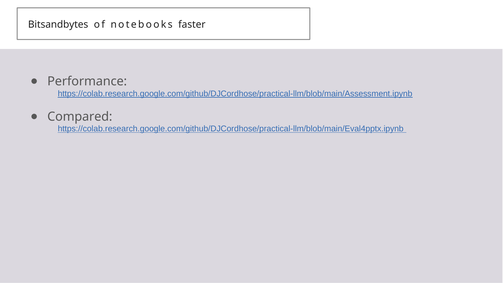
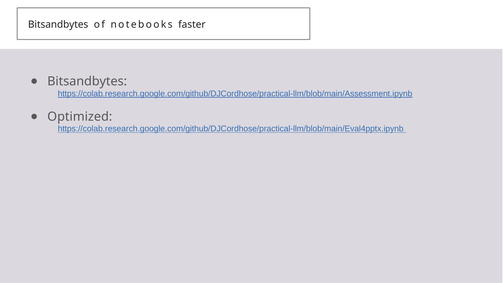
Performance: Performance -> Bitsandbytes (87, 81)
Compared: Compared -> Optimized (80, 117)
